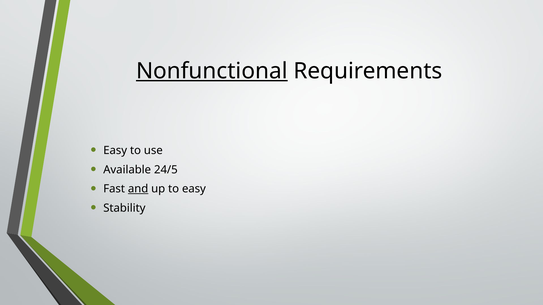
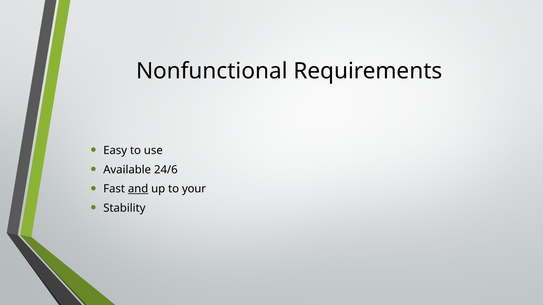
Nonfunctional underline: present -> none (212, 71)
24/5: 24/5 -> 24/6 (166, 170)
to easy: easy -> your (194, 189)
